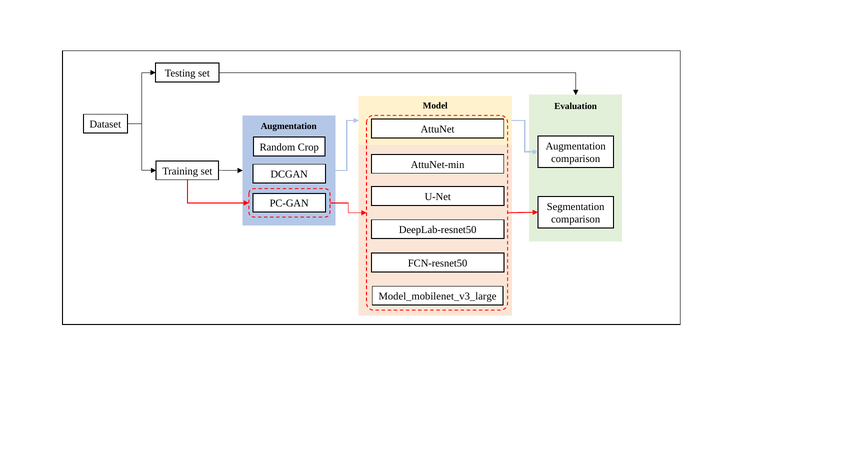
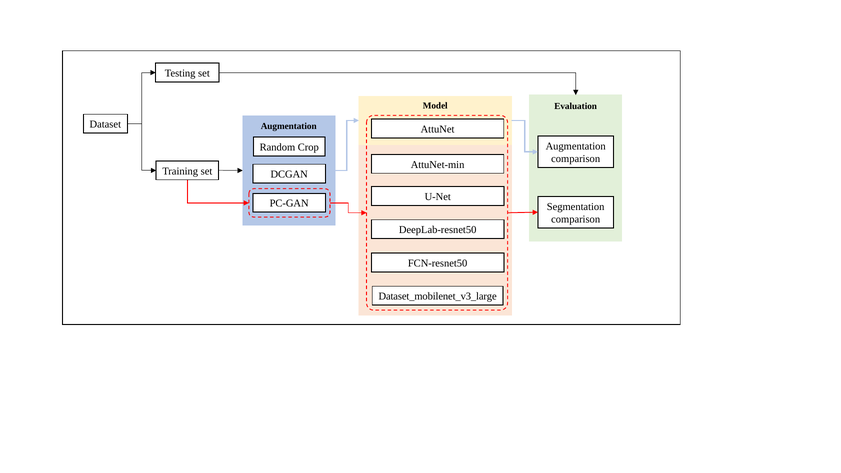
Model_mobilenet_v3_large: Model_mobilenet_v3_large -> Dataset_mobilenet_v3_large (438, 296)
